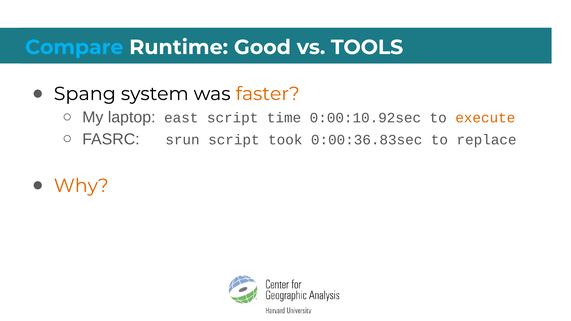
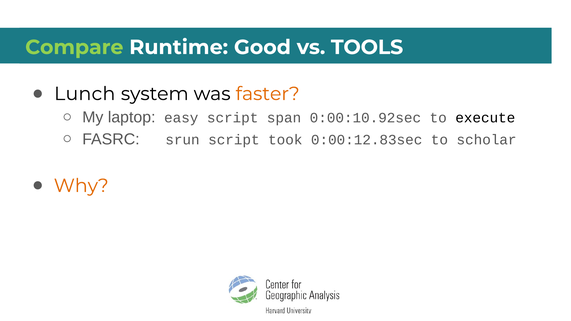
Compare colour: light blue -> light green (74, 47)
Spang: Spang -> Lunch (85, 94)
east: east -> easy (181, 118)
time: time -> span (284, 118)
execute colour: orange -> black (485, 118)
0:00:36.83sec: 0:00:36.83sec -> 0:00:12.83sec (367, 140)
replace: replace -> scholar (487, 140)
